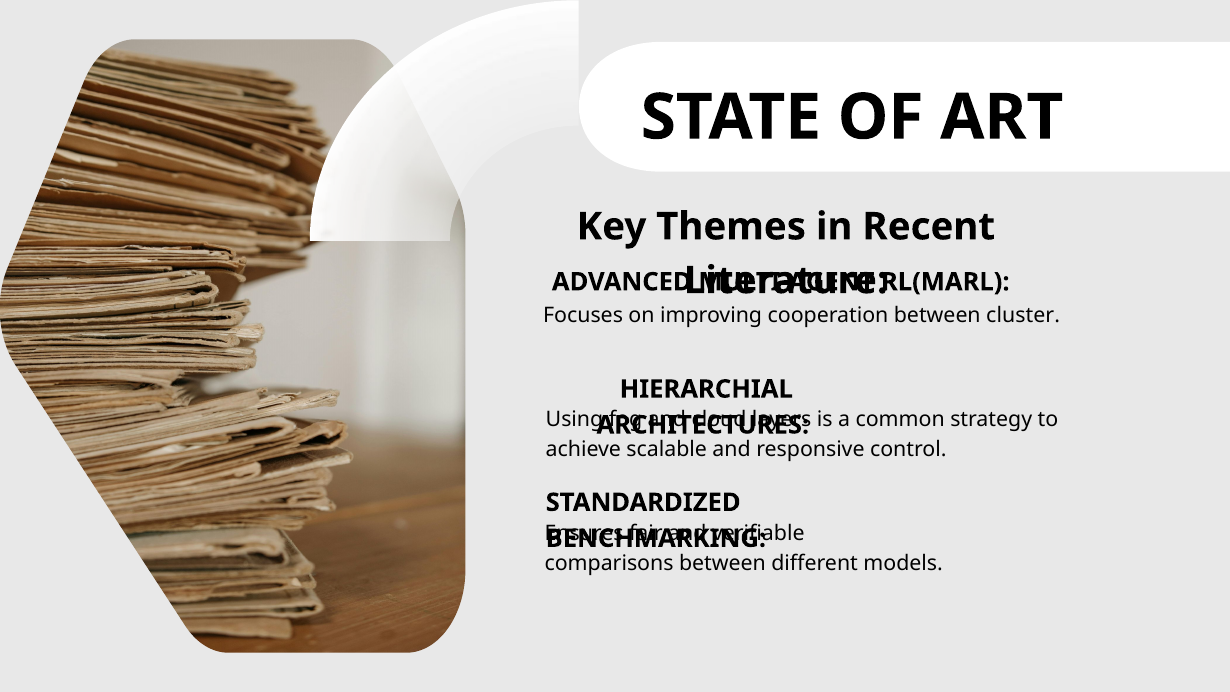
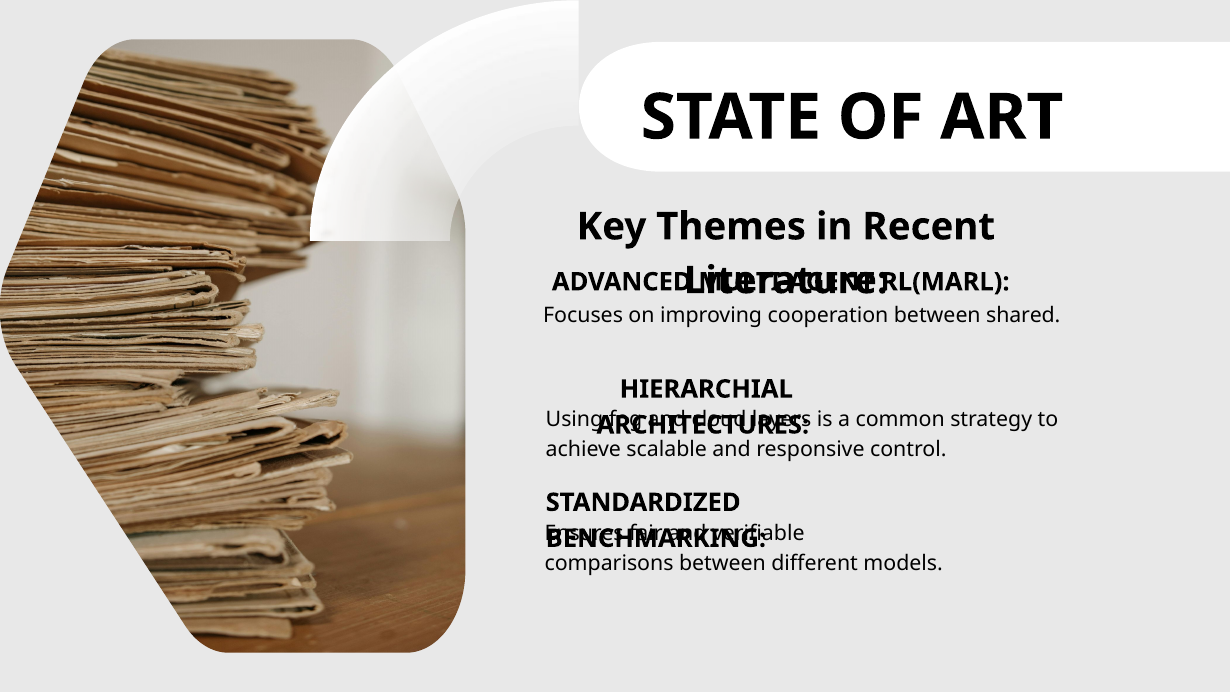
cluster: cluster -> shared (1023, 315)
